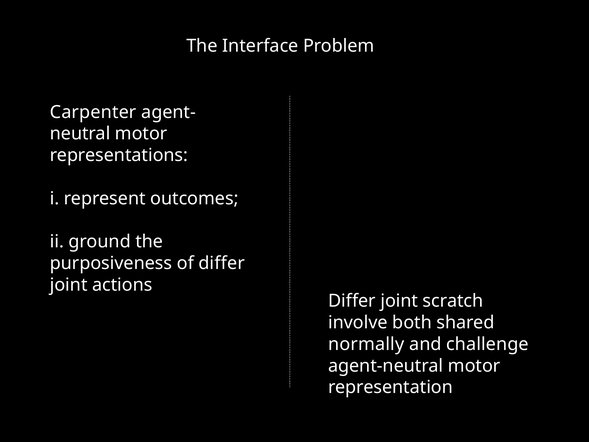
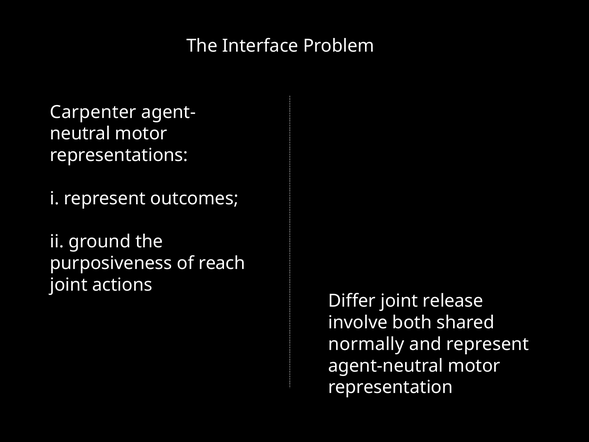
of differ: differ -> reach (222, 263)
scratch: scratch -> release (453, 301)
and challenge: challenge -> represent (488, 344)
